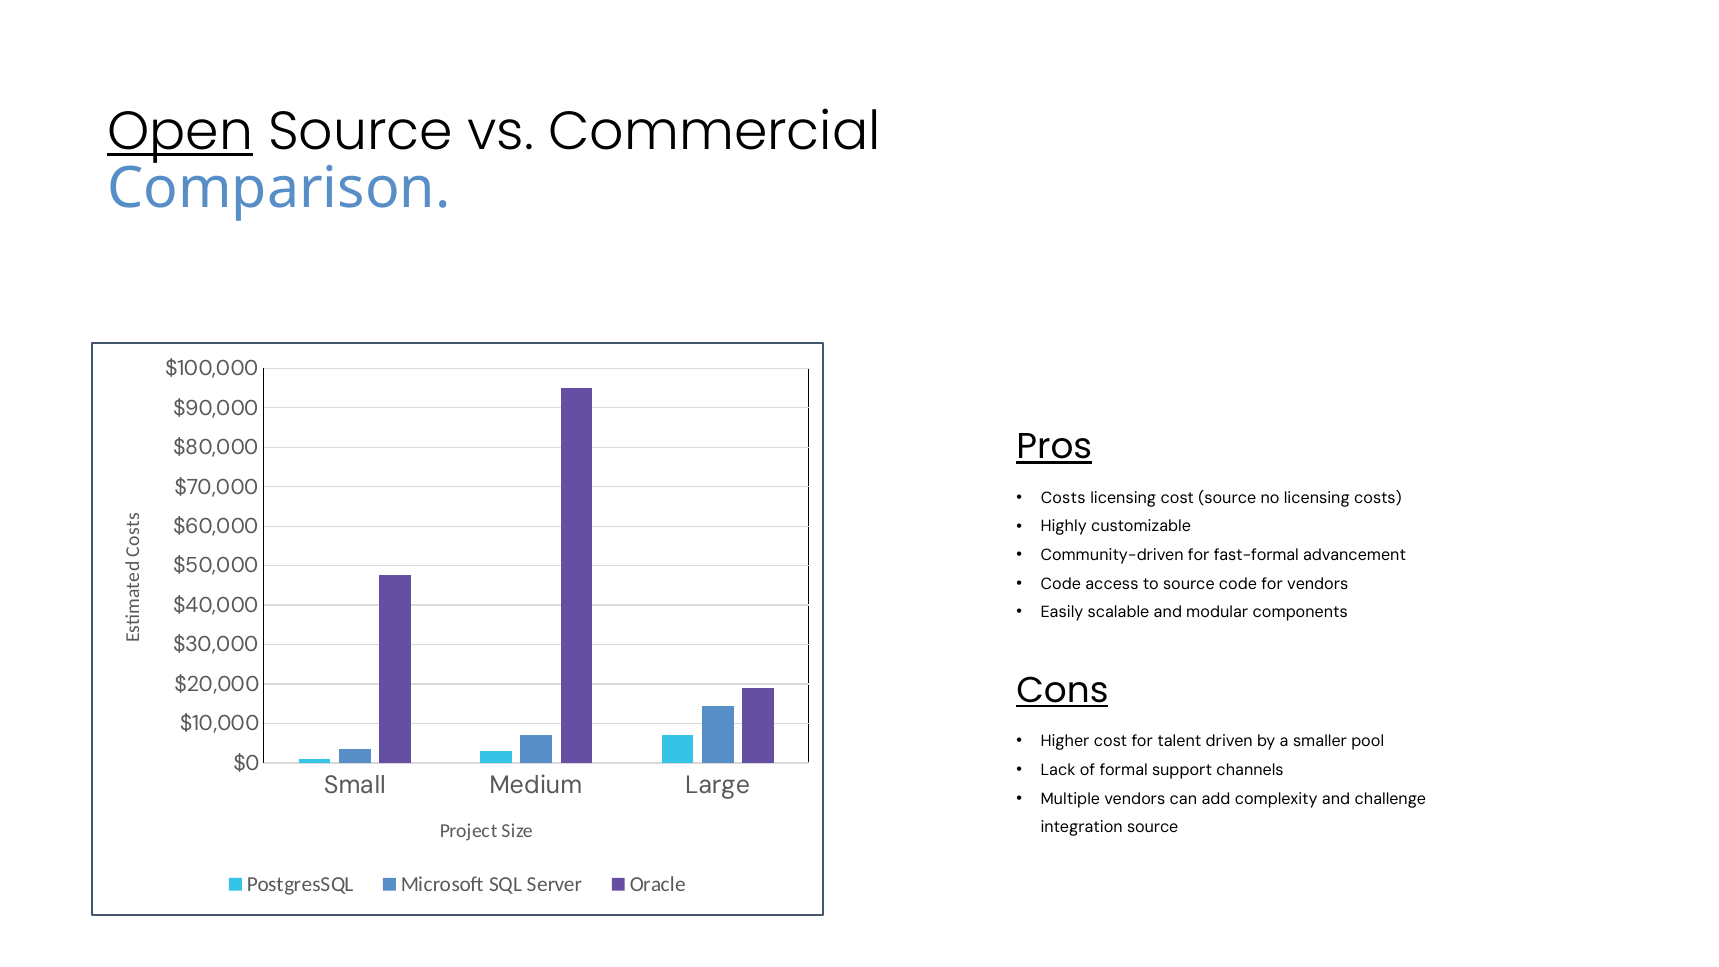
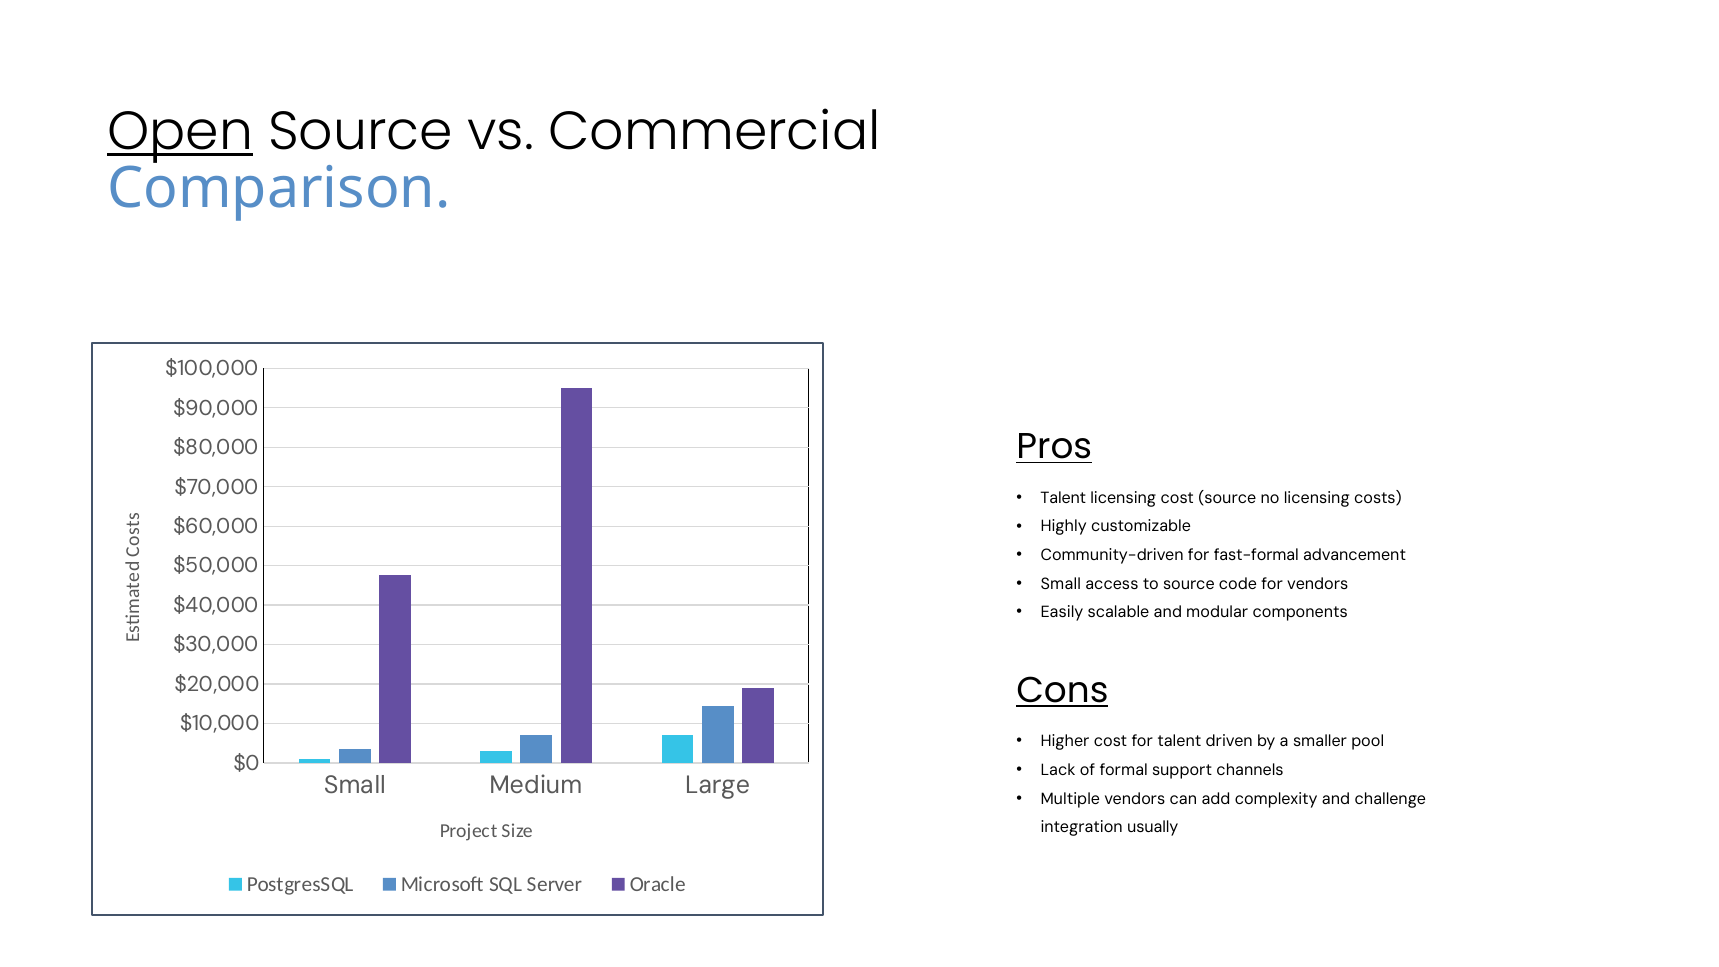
Pros underline: present -> none (1054, 447)
Costs: Costs -> Talent (1063, 498)
Code: Code -> Small (1061, 584)
integration source: source -> usually (1153, 827)
